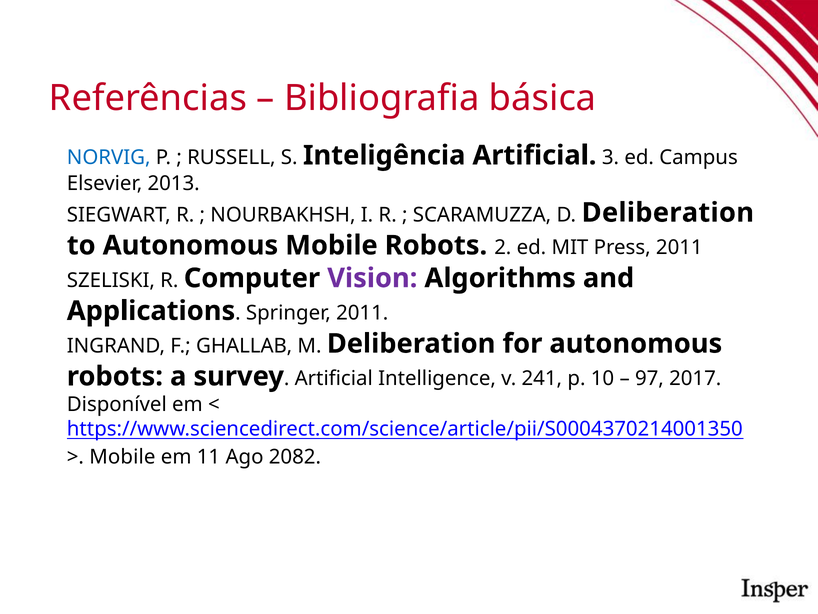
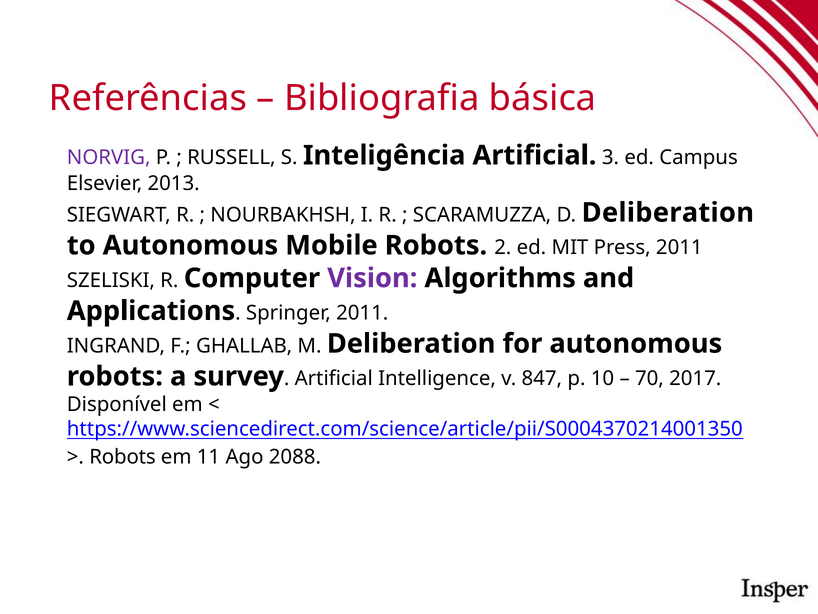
NORVIG colour: blue -> purple (109, 157)
241: 241 -> 847 (542, 378)
97: 97 -> 70 (649, 378)
Mobile: Mobile -> Robots (123, 457)
2082: 2082 -> 2088 (295, 457)
